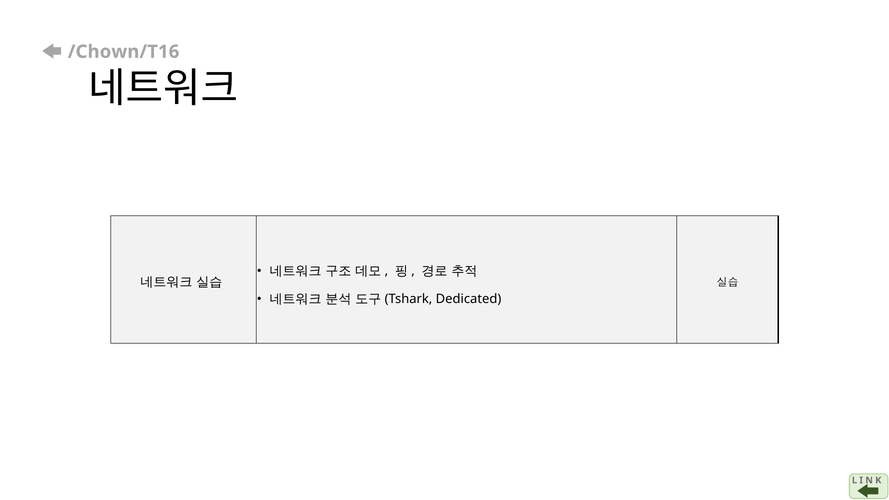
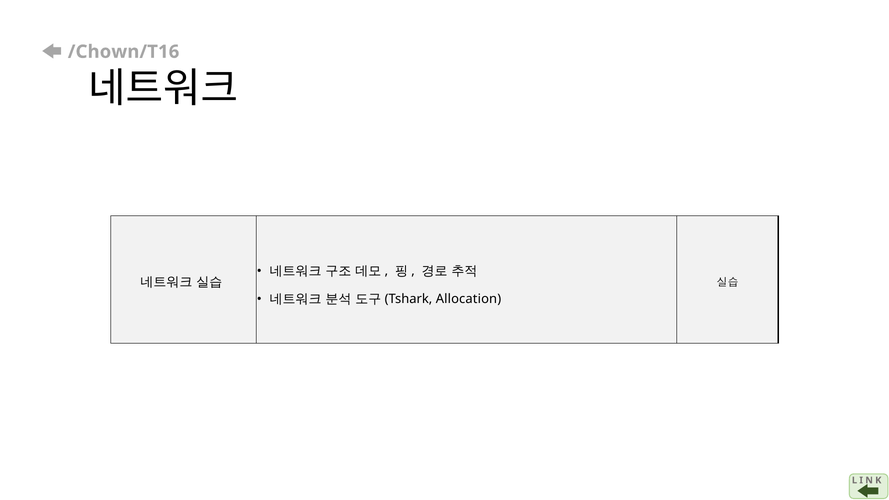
Dedicated: Dedicated -> Allocation (468, 299)
